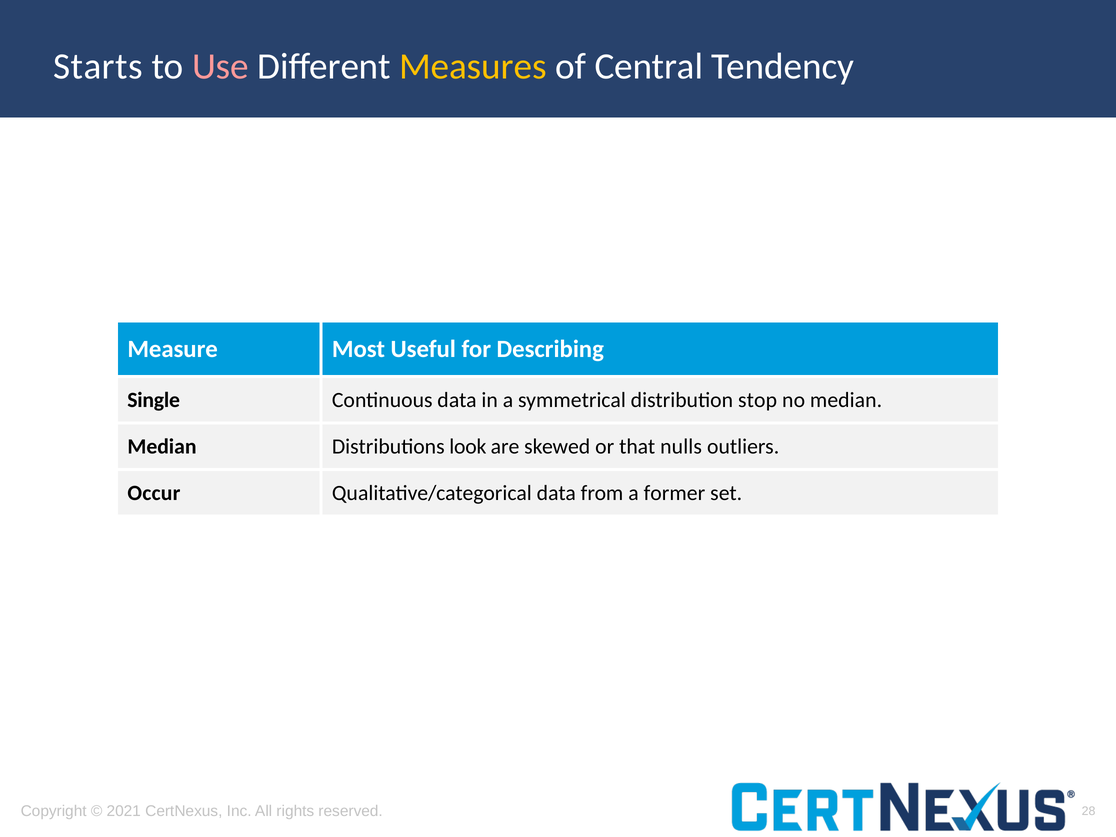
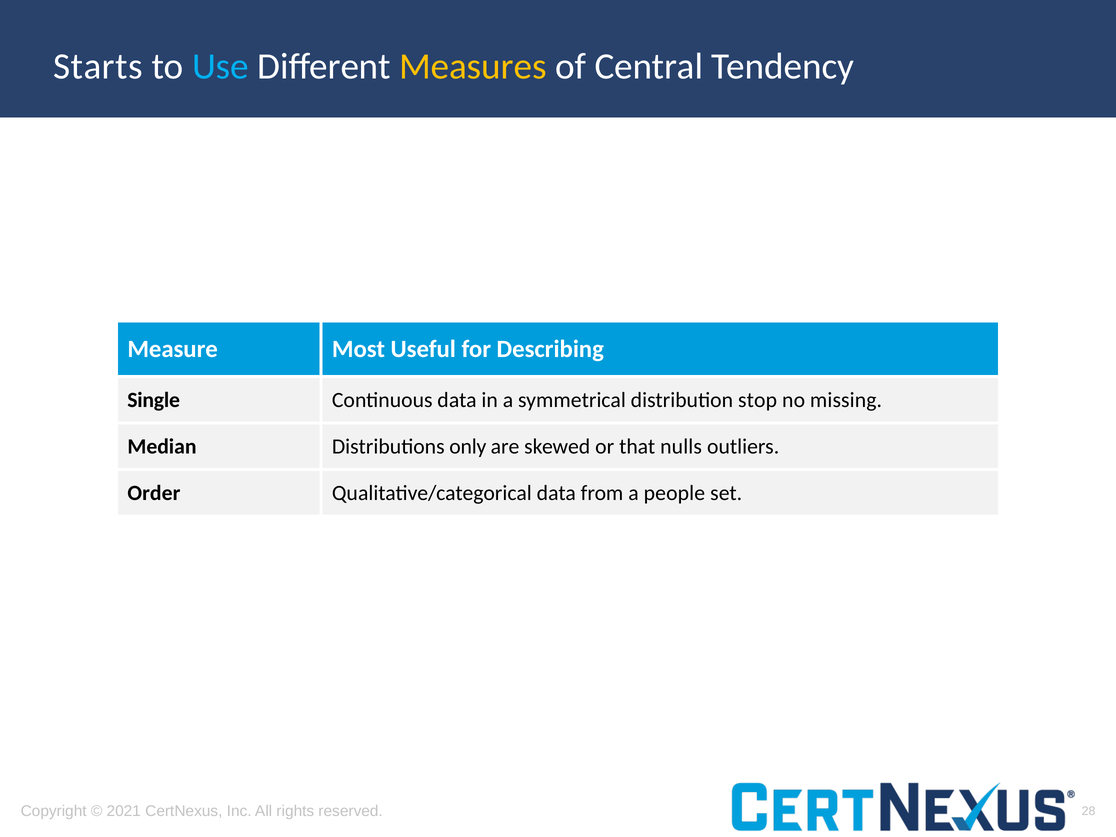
Use colour: pink -> light blue (220, 66)
no median: median -> missing (846, 400)
look: look -> only (468, 447)
Occur: Occur -> Order (154, 493)
former: former -> people (674, 493)
